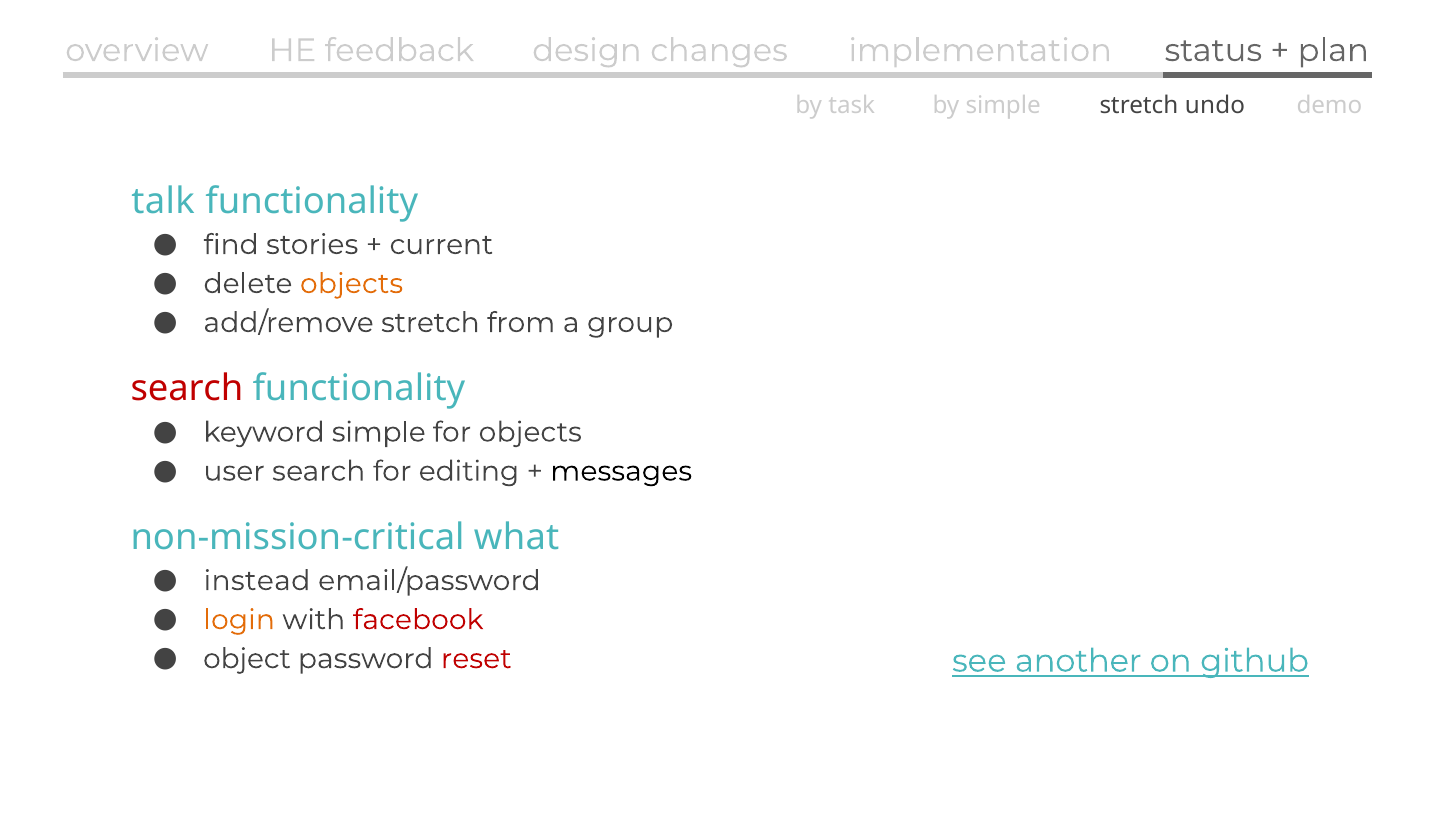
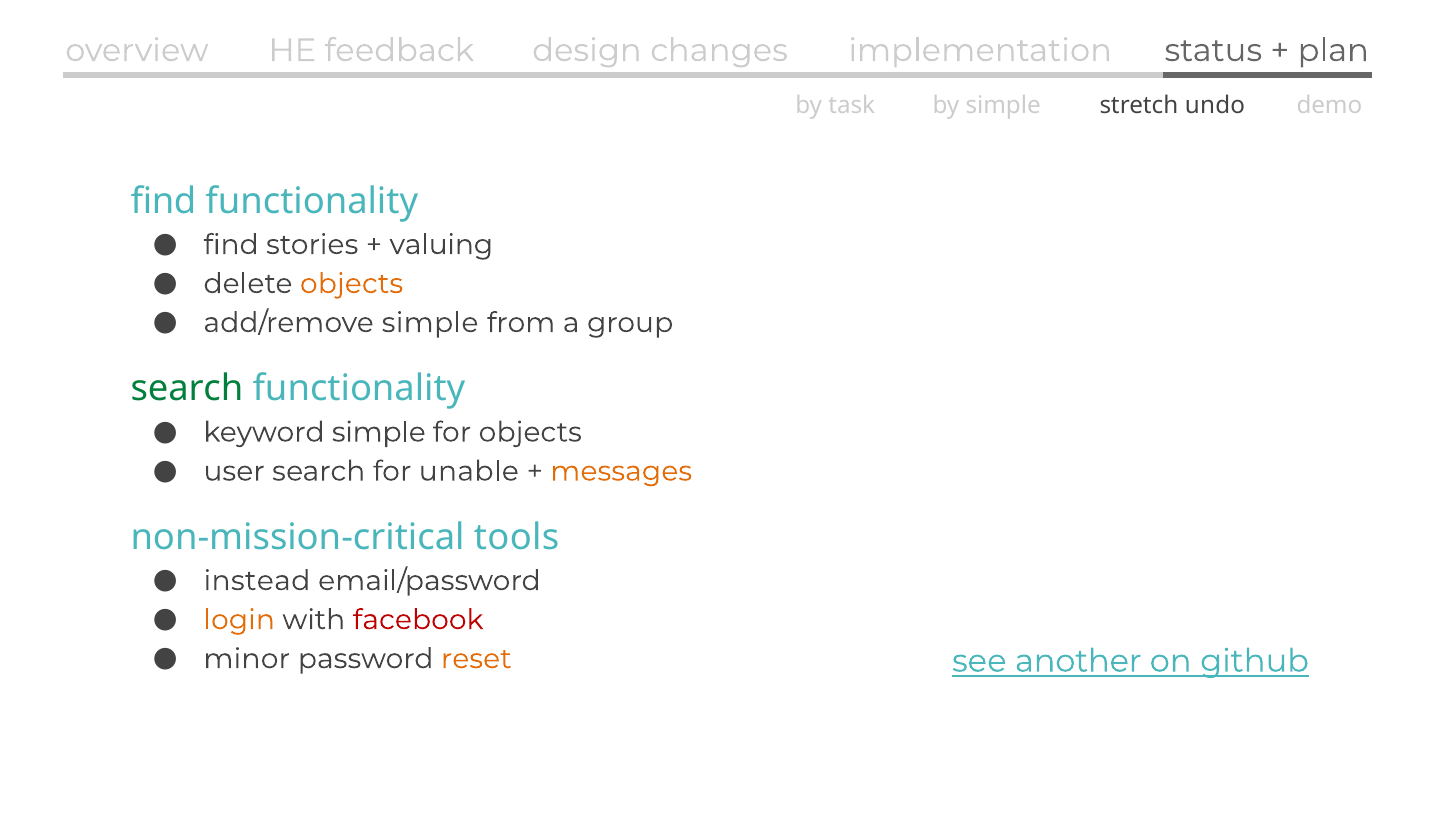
talk: talk -> find (163, 201)
current: current -> valuing (441, 245)
add/remove stretch: stretch -> simple (430, 323)
search colour: red -> green (187, 389)
editing: editing -> unable (469, 471)
messages colour: black -> orange (621, 471)
what: what -> tools (517, 537)
object: object -> minor (247, 659)
reset colour: red -> orange (476, 659)
